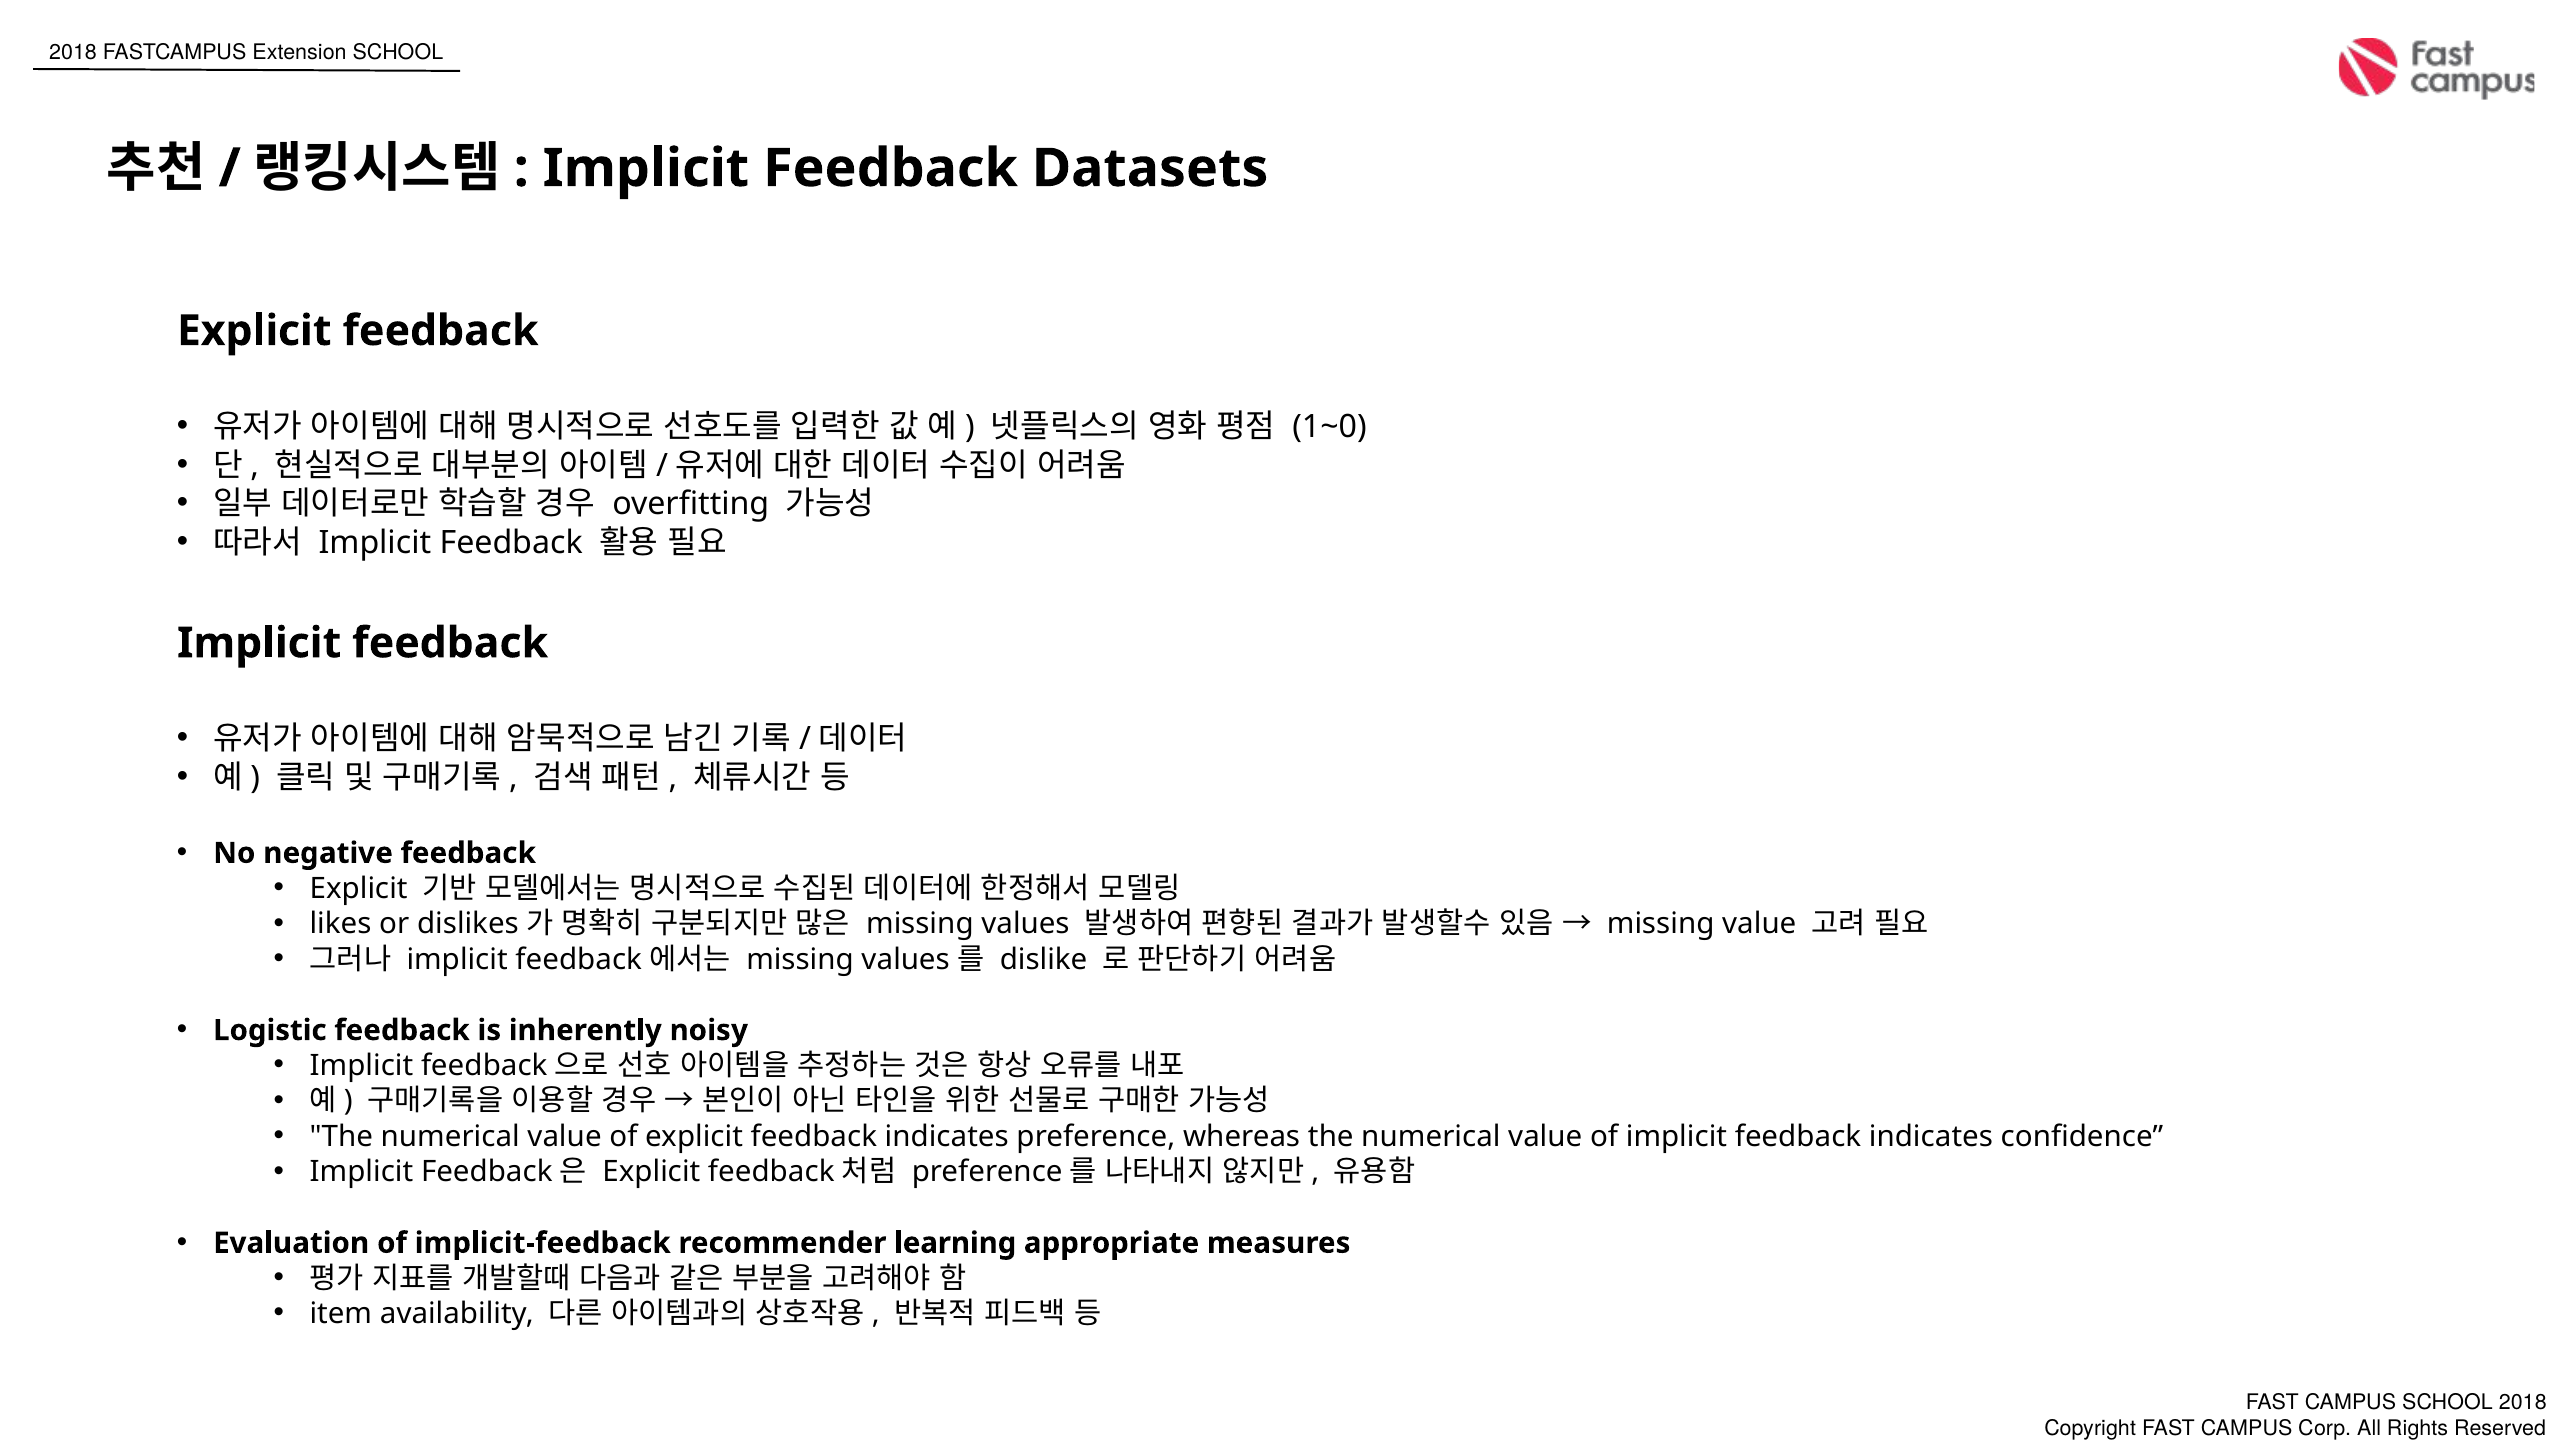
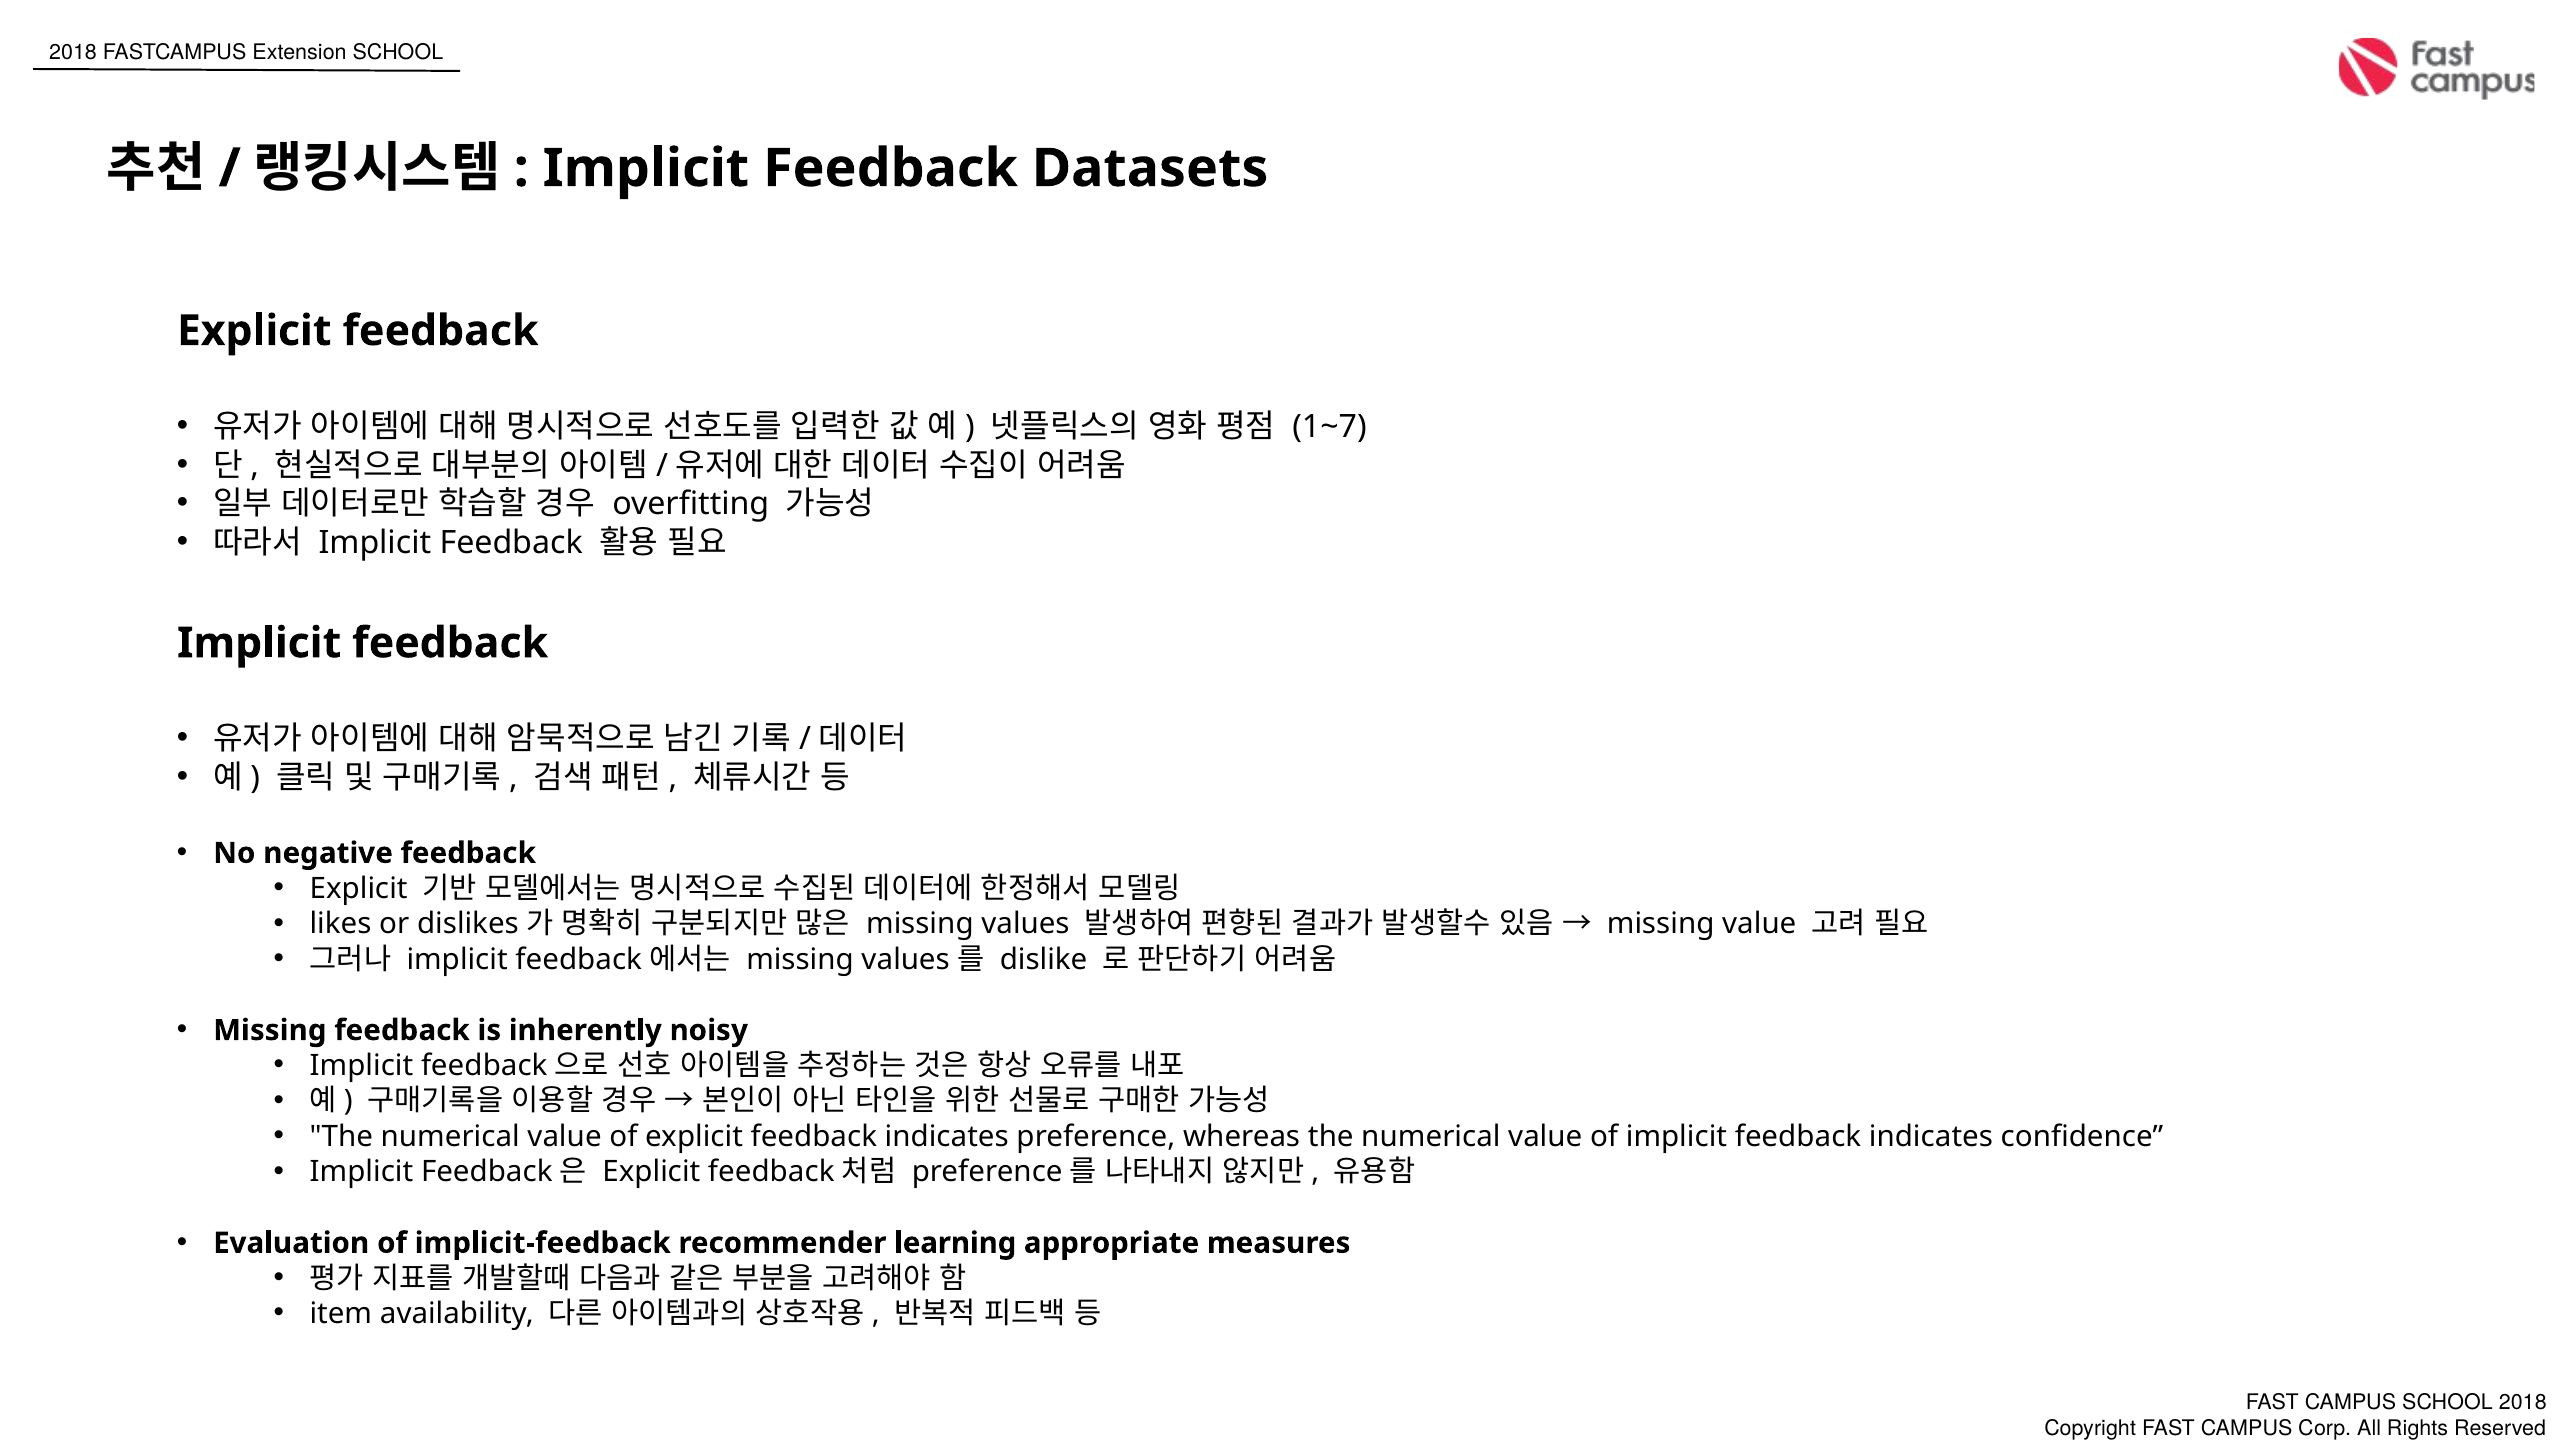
1~0: 1~0 -> 1~7 (1329, 427)
Logistic: Logistic -> Missing (270, 1030)
